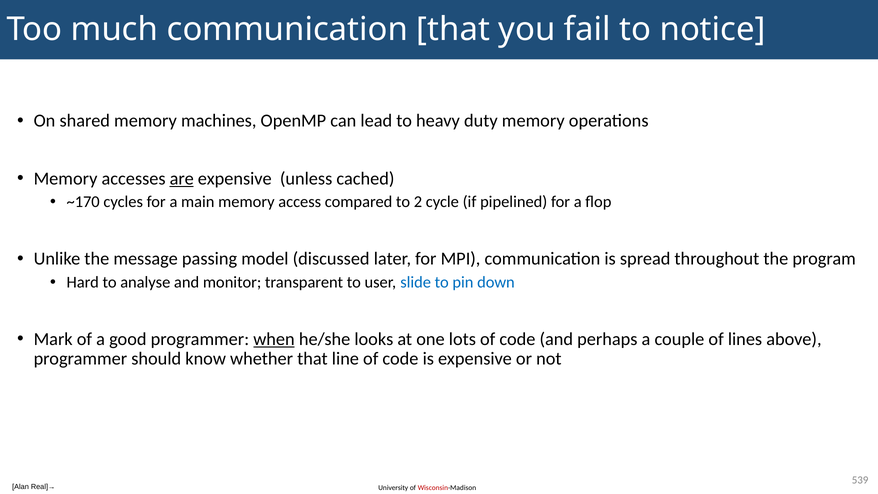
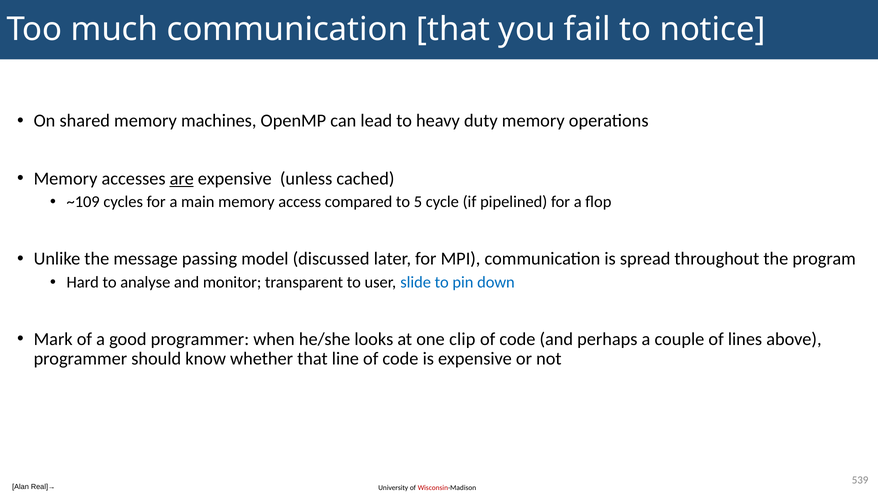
~170: ~170 -> ~109 (83, 202)
2: 2 -> 5 (418, 202)
when underline: present -> none (274, 339)
lots: lots -> clip (462, 339)
